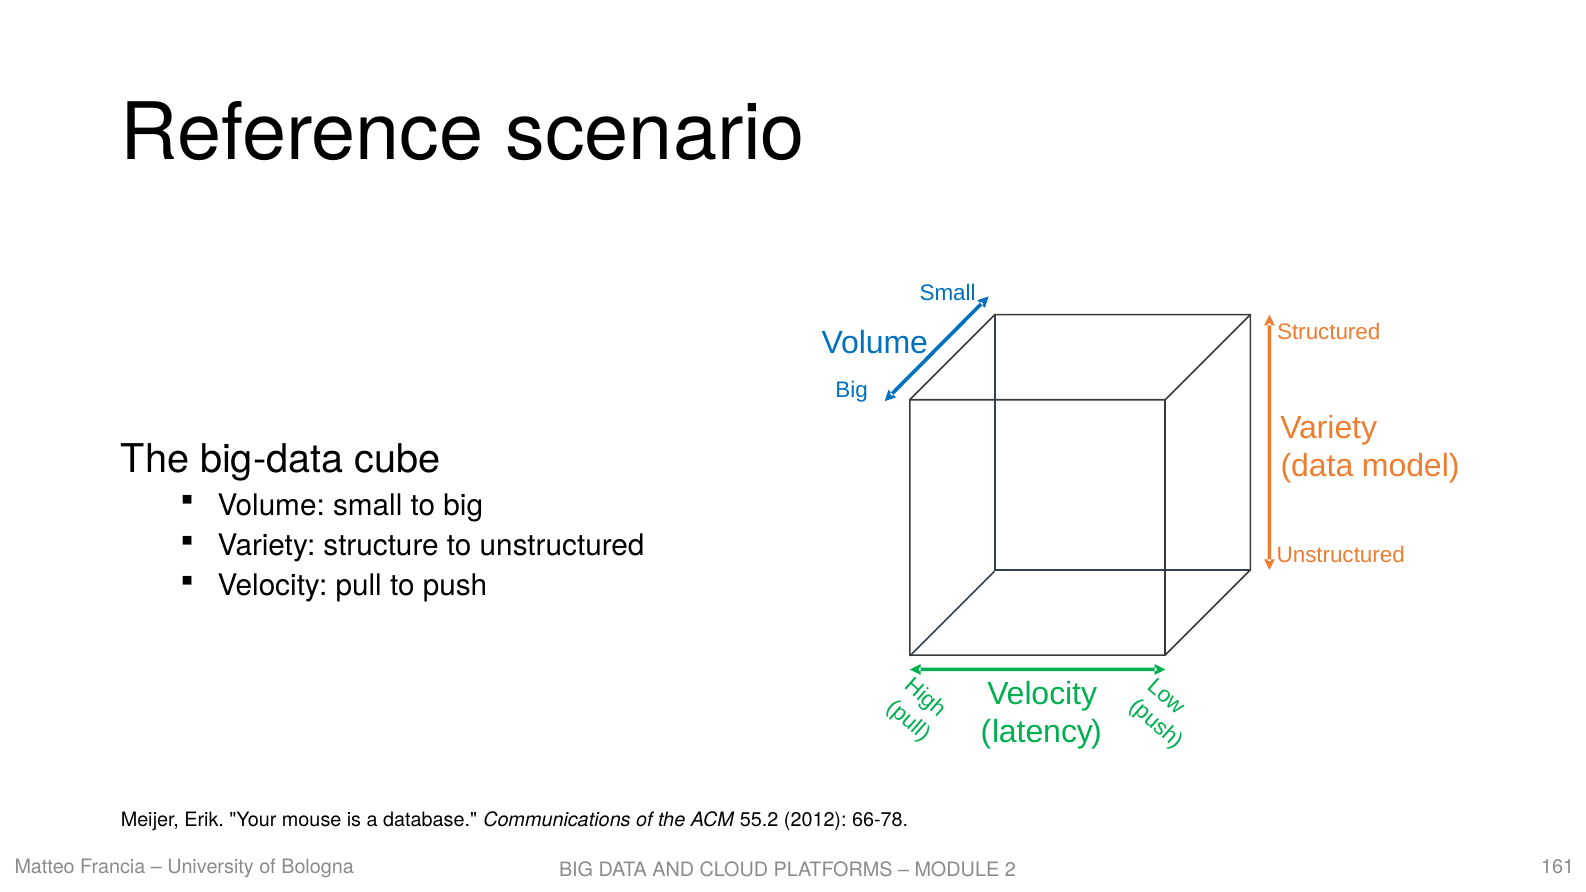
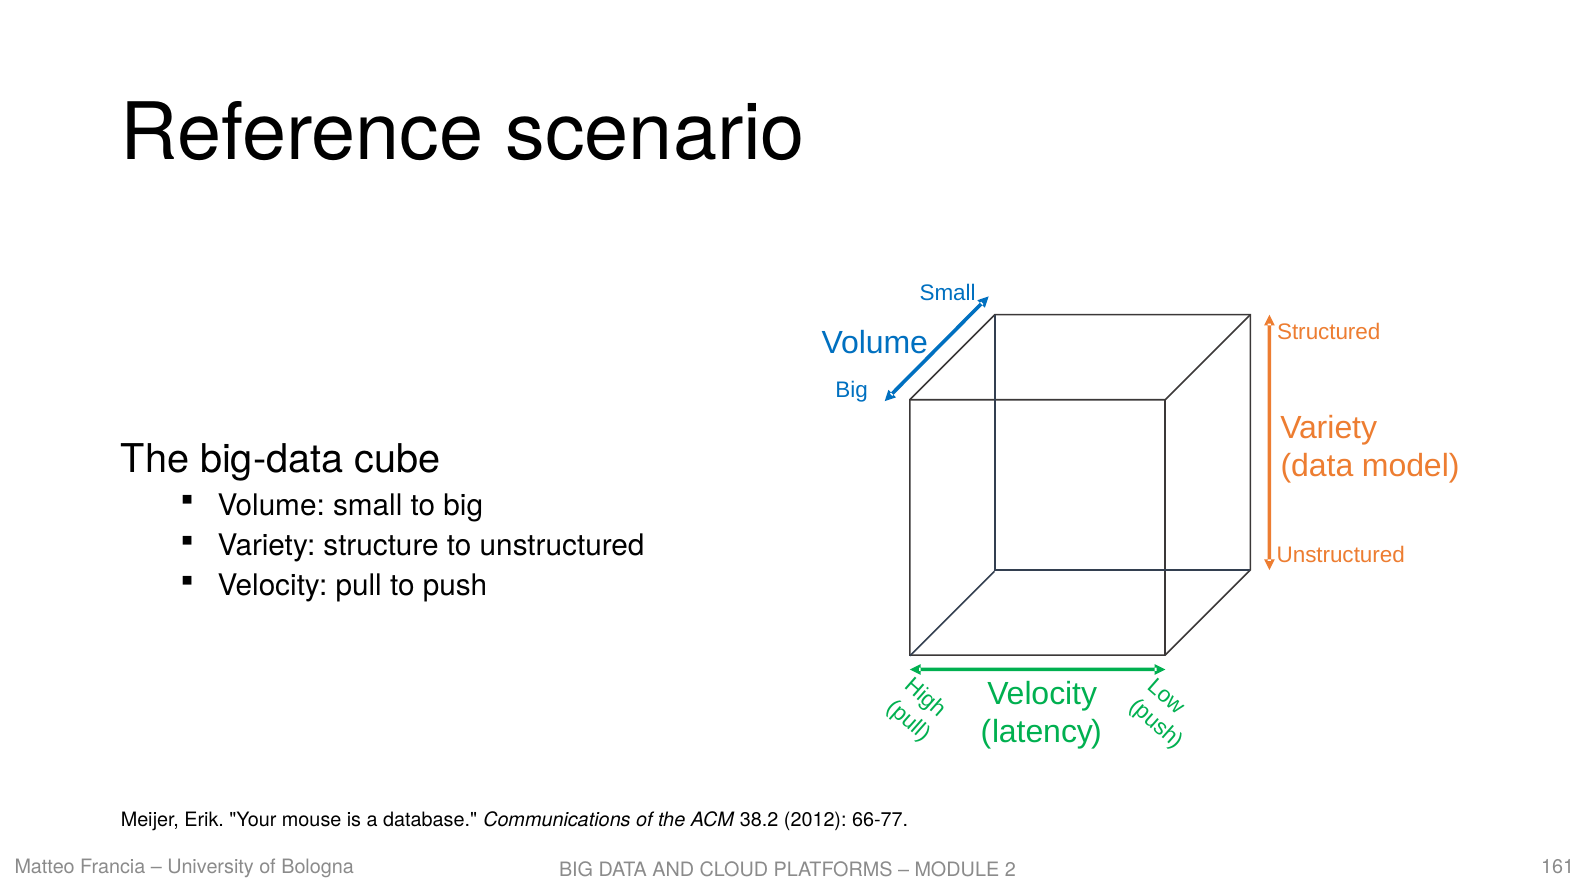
55.2: 55.2 -> 38.2 (759, 820)
66-78: 66-78 -> 66-77 (880, 820)
